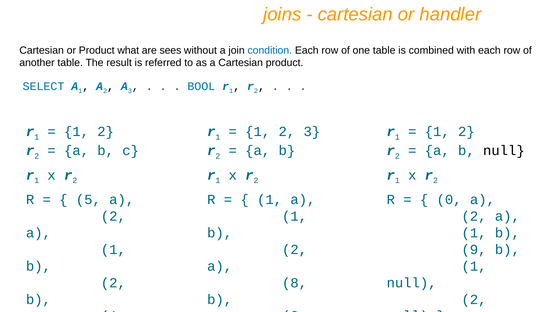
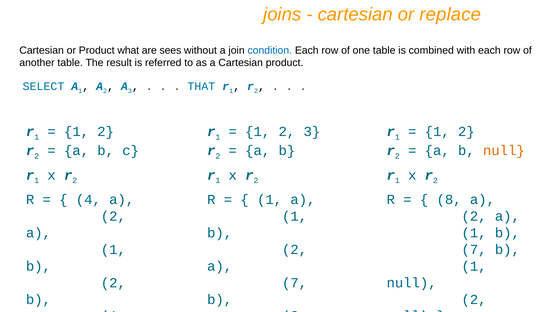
handler: handler -> replace (450, 14)
BOOL: BOOL -> THAT (201, 86)
null colour: black -> orange (504, 151)
5: 5 -> 4 (88, 200)
0: 0 -> 8 (449, 200)
9: 9 -> 7 (474, 250)
8: 8 -> 7 (295, 283)
